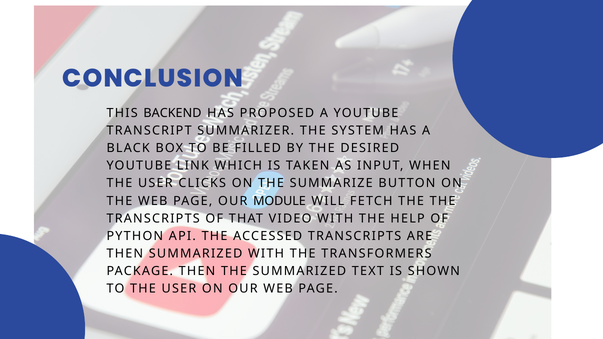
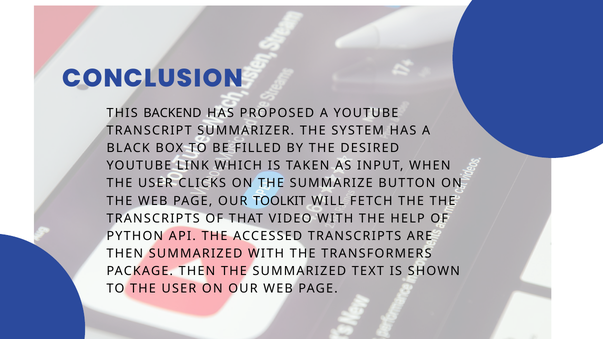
MODULE: MODULE -> TOOLKIT (279, 201)
